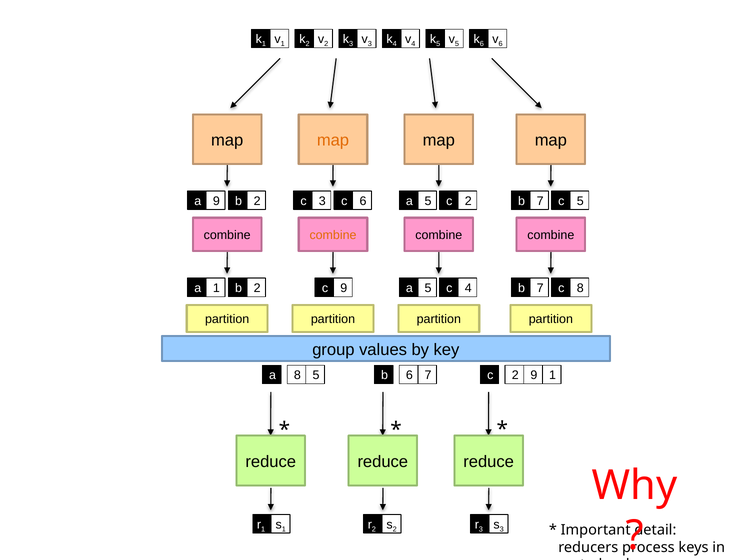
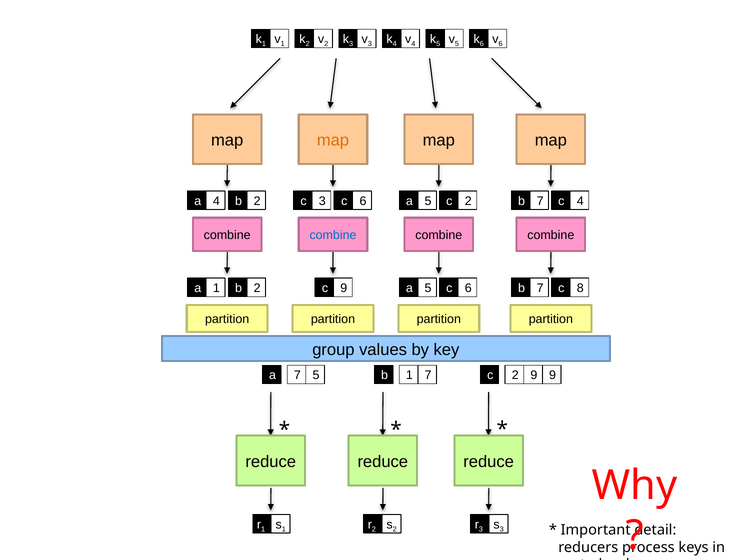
a 9: 9 -> 4 (216, 201)
7 5: 5 -> 4 (580, 201)
combine colour: orange -> blue (333, 235)
5 4: 4 -> 6 (468, 288)
a 8: 8 -> 7 (297, 375)
b 6: 6 -> 1 (409, 375)
9 1: 1 -> 9 (553, 375)
